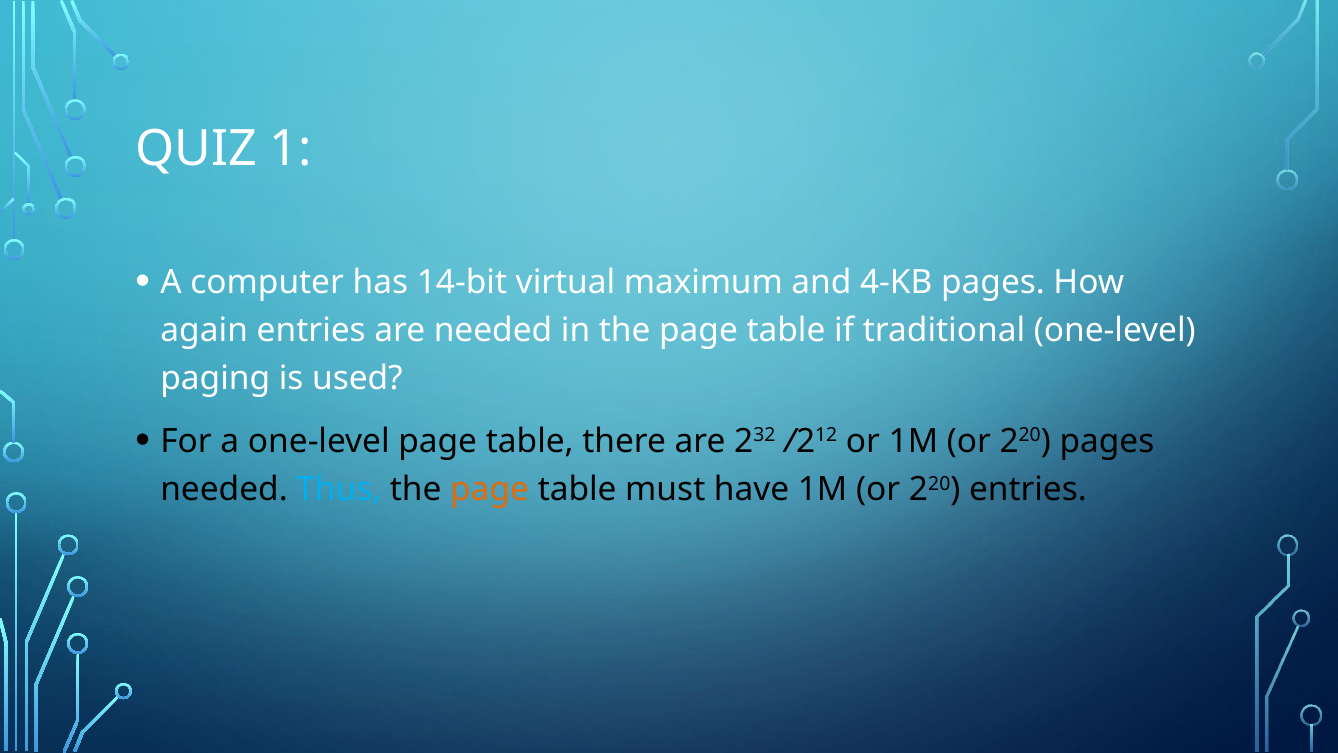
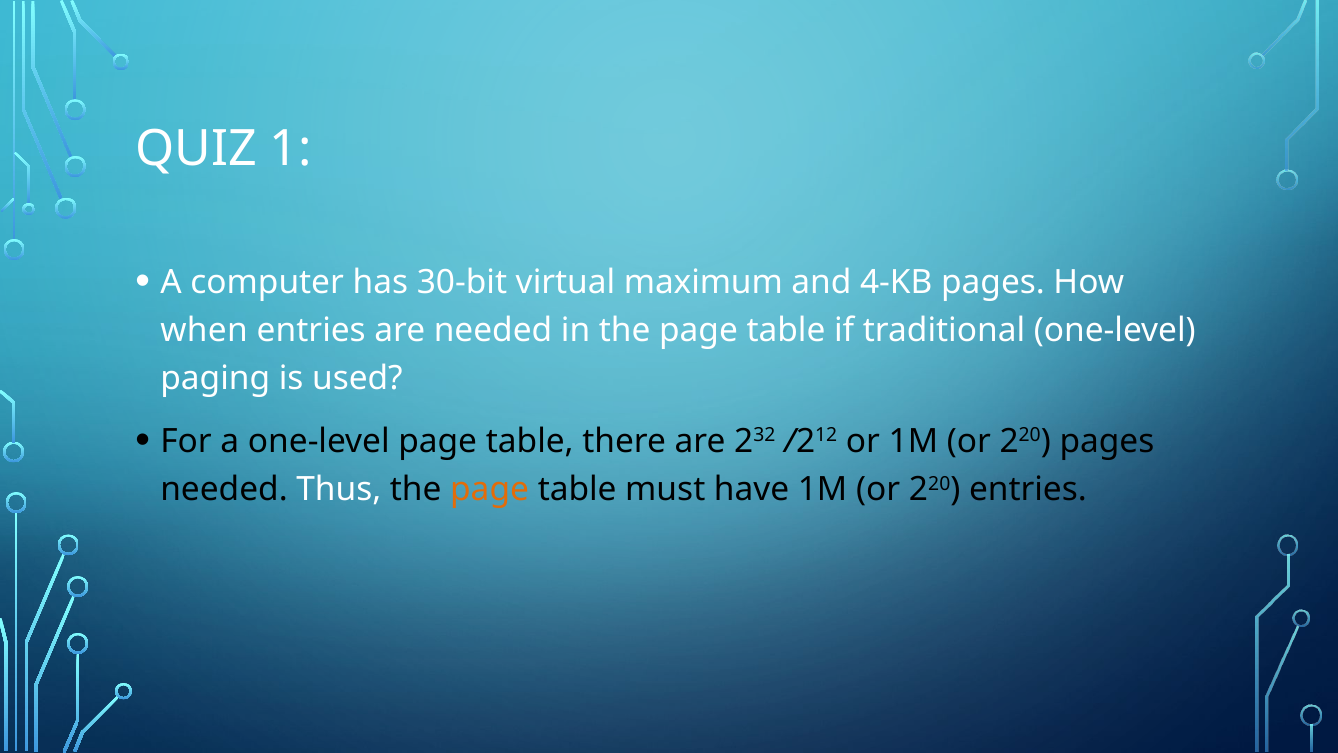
14-bit: 14-bit -> 30-bit (462, 282)
again: again -> when (204, 330)
Thus colour: light blue -> white (339, 489)
